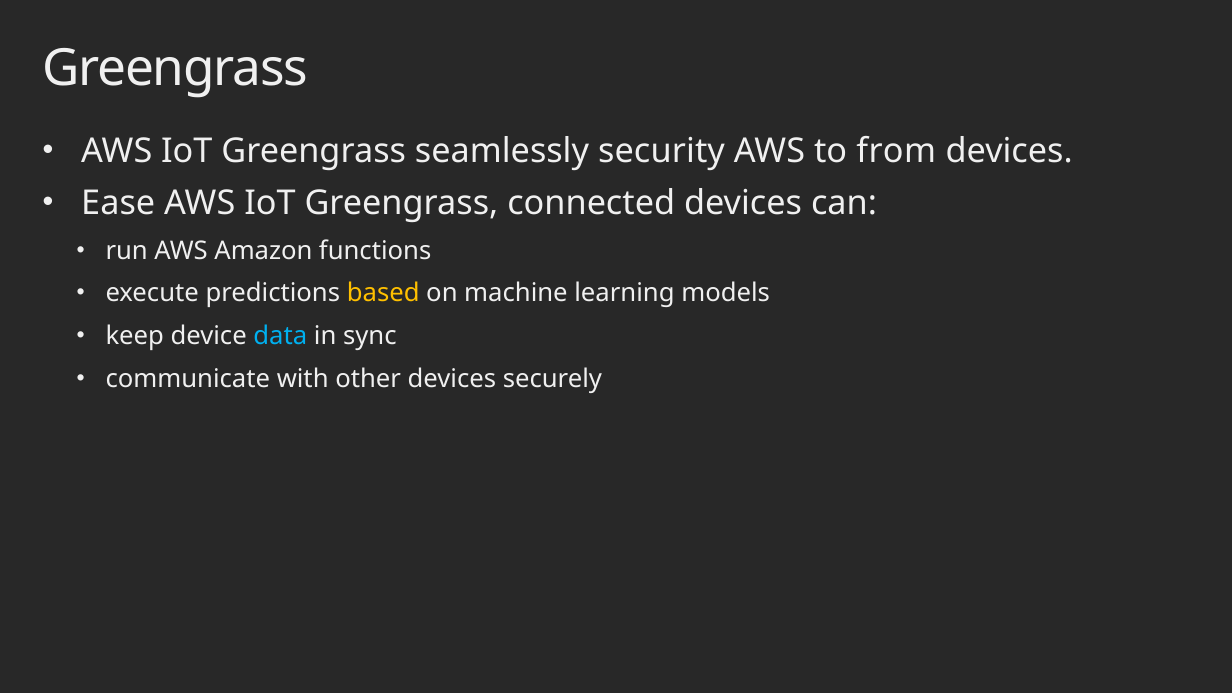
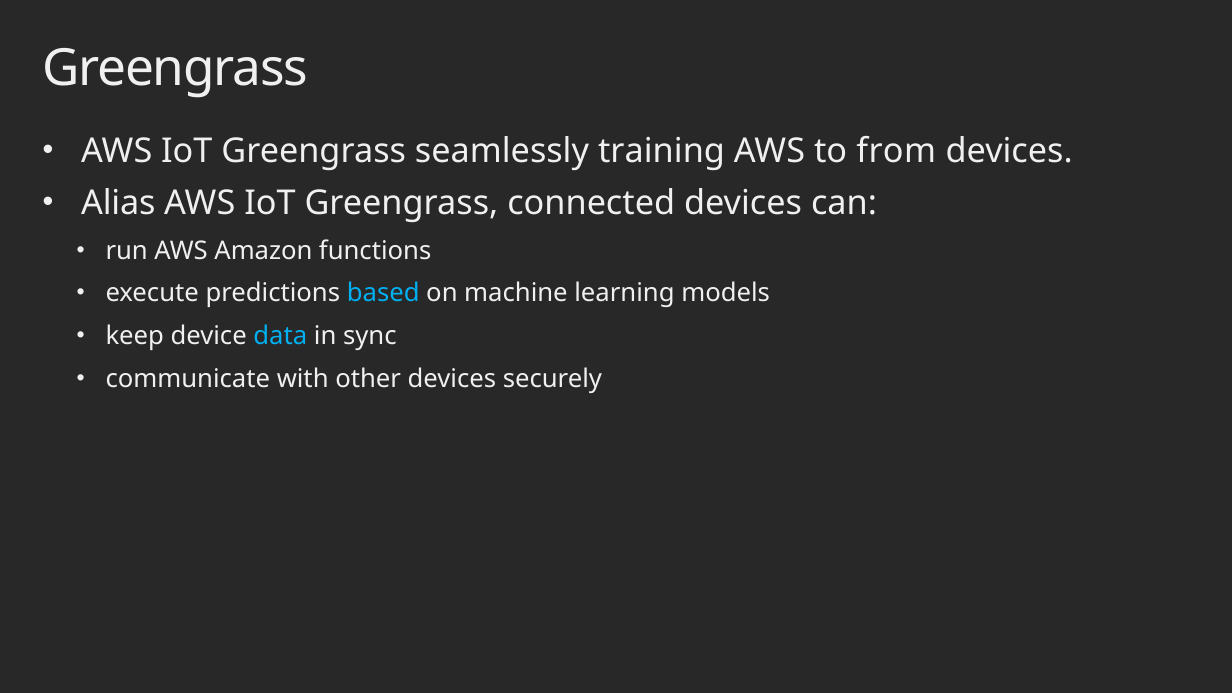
security: security -> training (662, 151)
Ease: Ease -> Alias (118, 203)
based colour: yellow -> light blue (383, 293)
